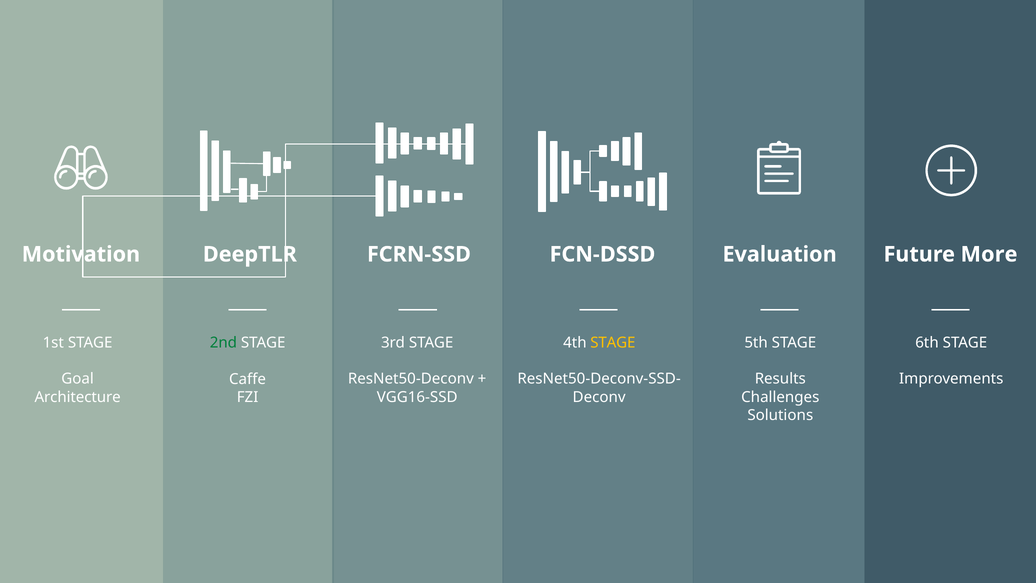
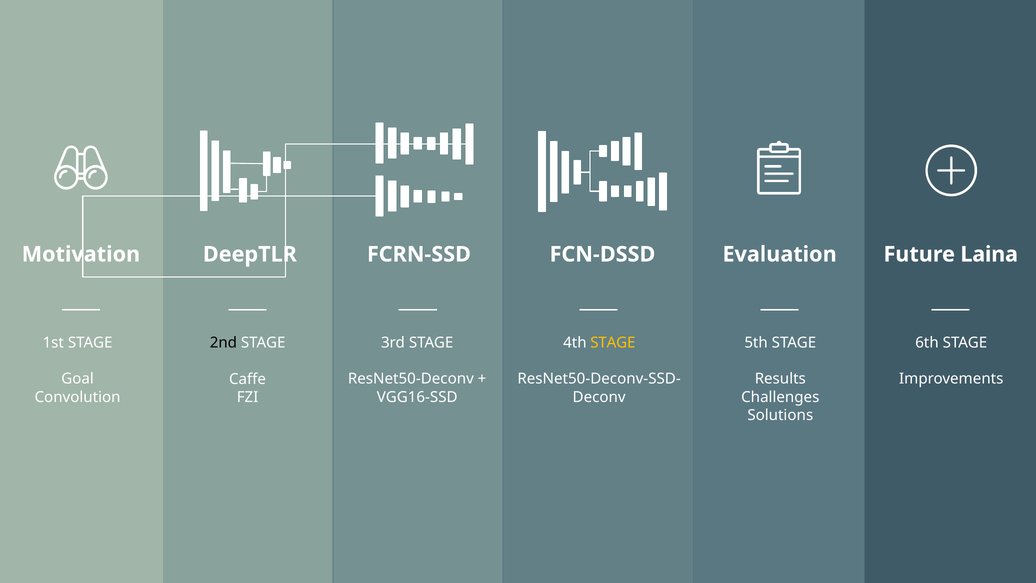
More: More -> Laina (989, 254)
2nd colour: green -> black (223, 343)
Architecture: Architecture -> Convolution (78, 397)
